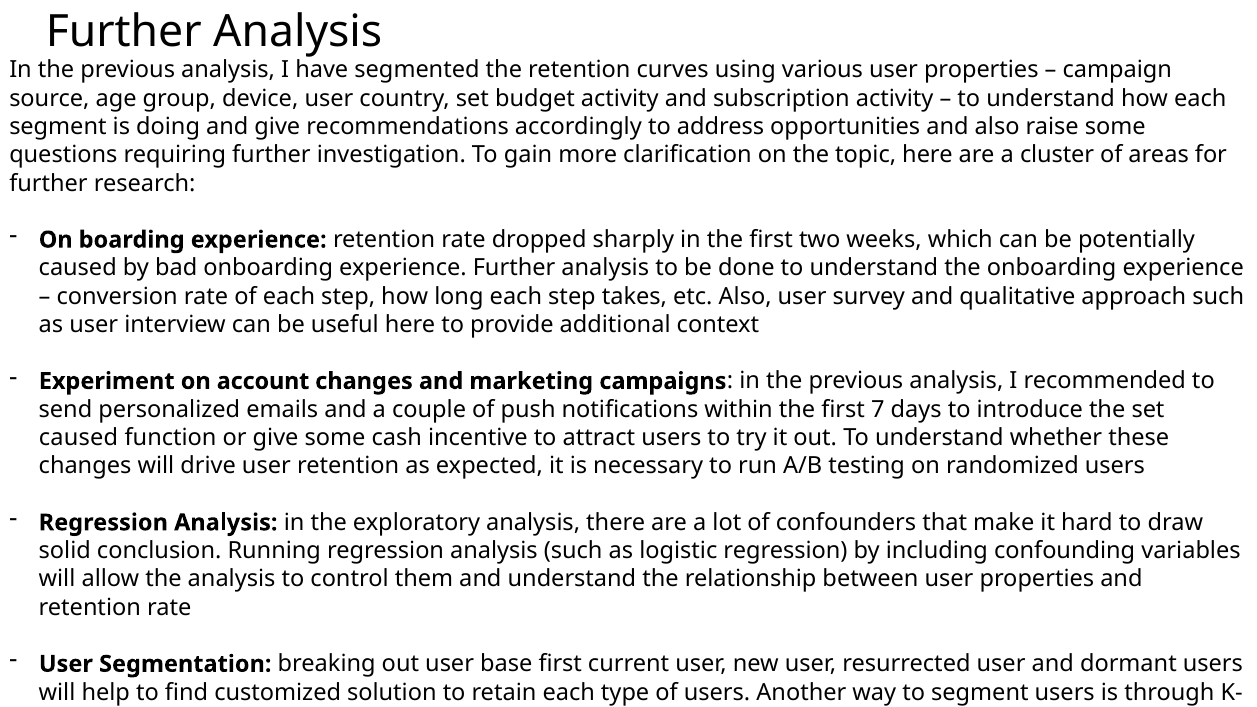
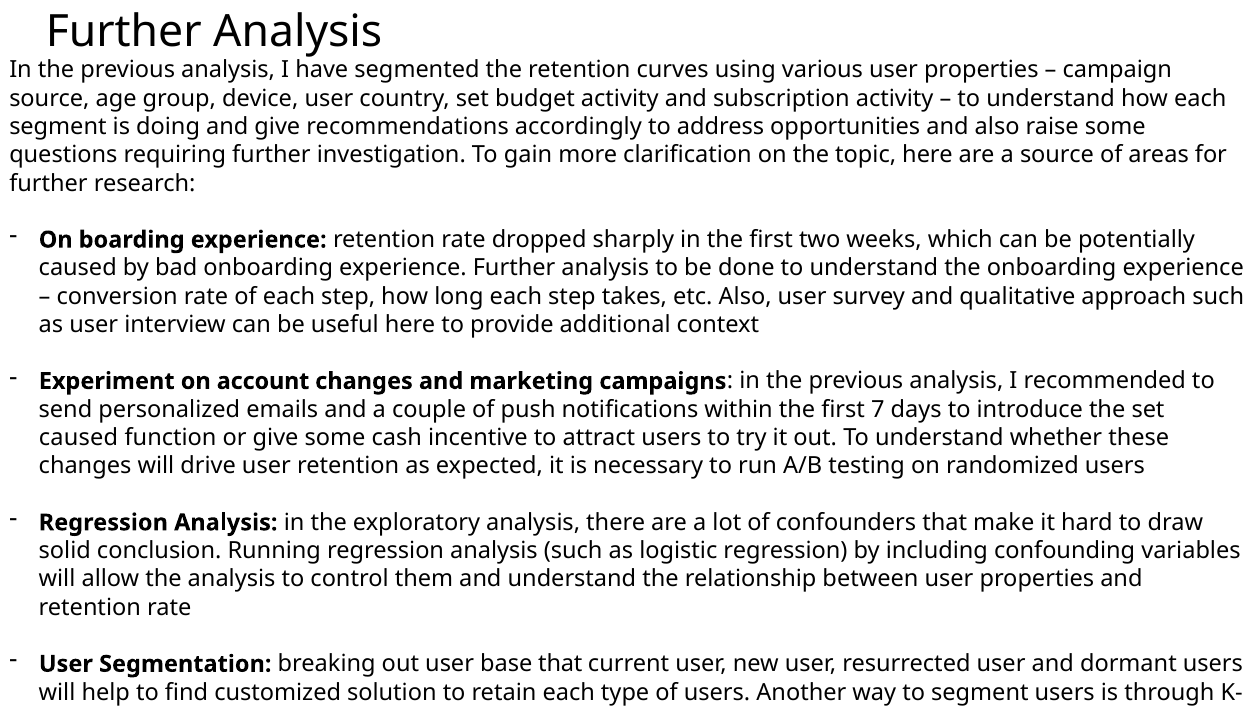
a cluster: cluster -> source (1057, 155)
base first: first -> that (560, 664)
